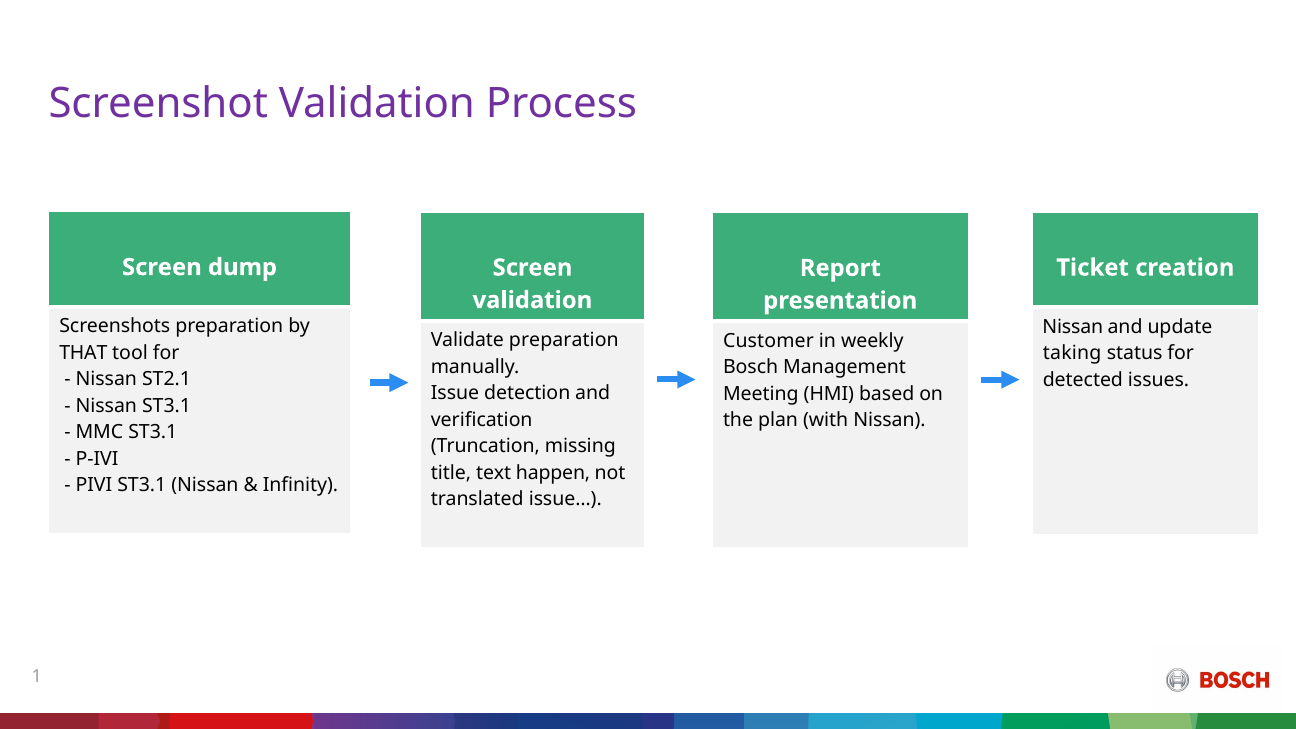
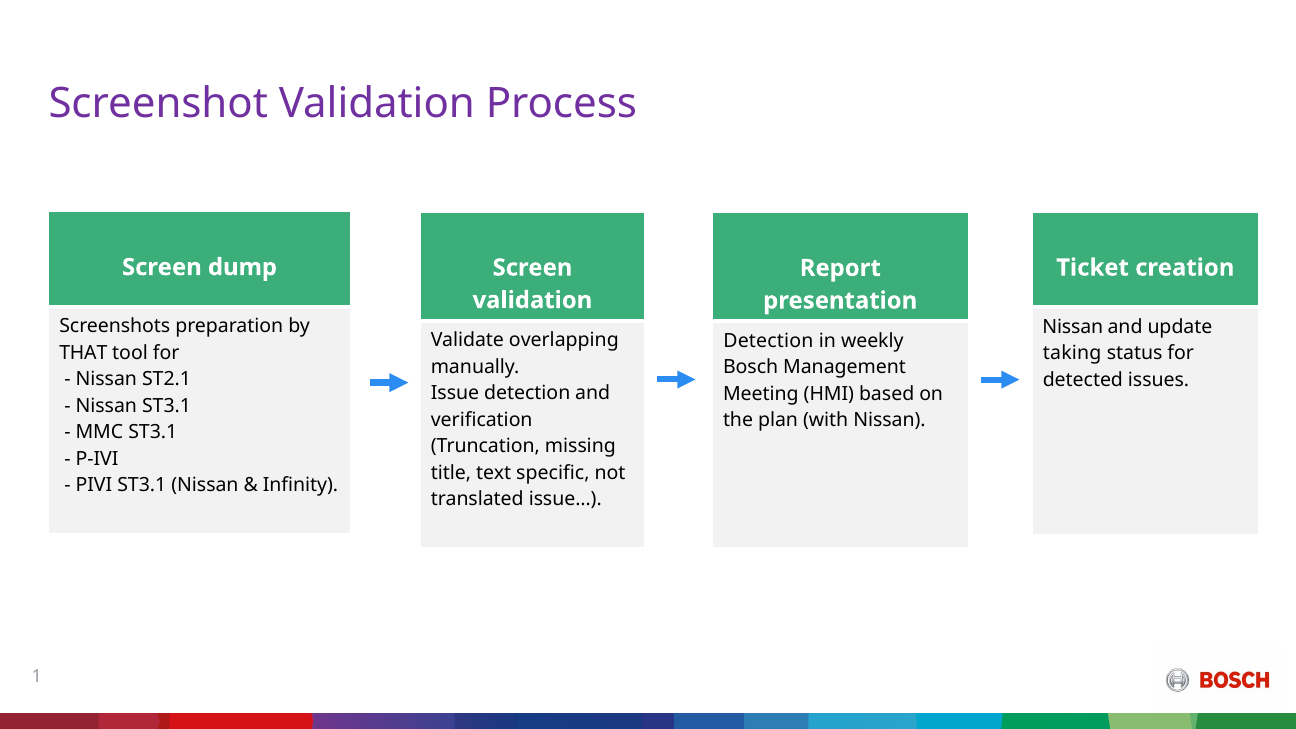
Validate preparation: preparation -> overlapping (564, 340)
Customer: Customer -> Detection (768, 341)
happen: happen -> specific (553, 473)
